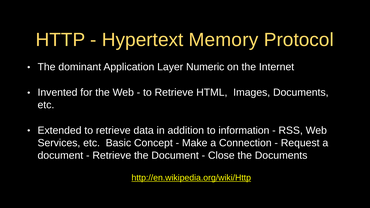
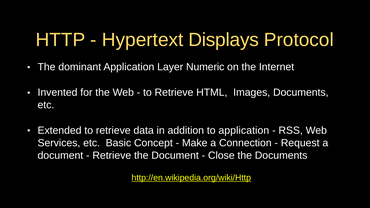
Memory: Memory -> Displays (224, 40)
to information: information -> application (244, 131)
